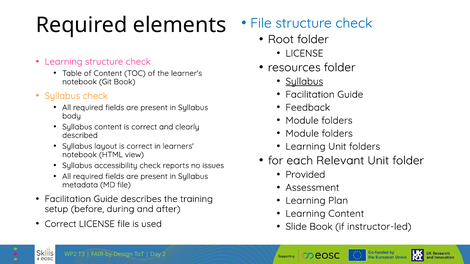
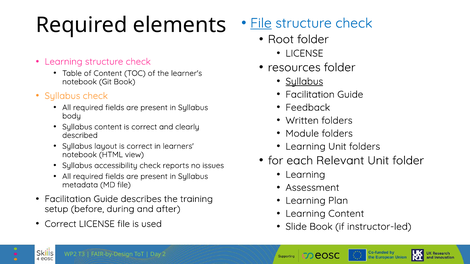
File underline: none -> present (261, 23)
Module: Module -> Written (302, 121)
Provided: Provided -> Learning (305, 175)
